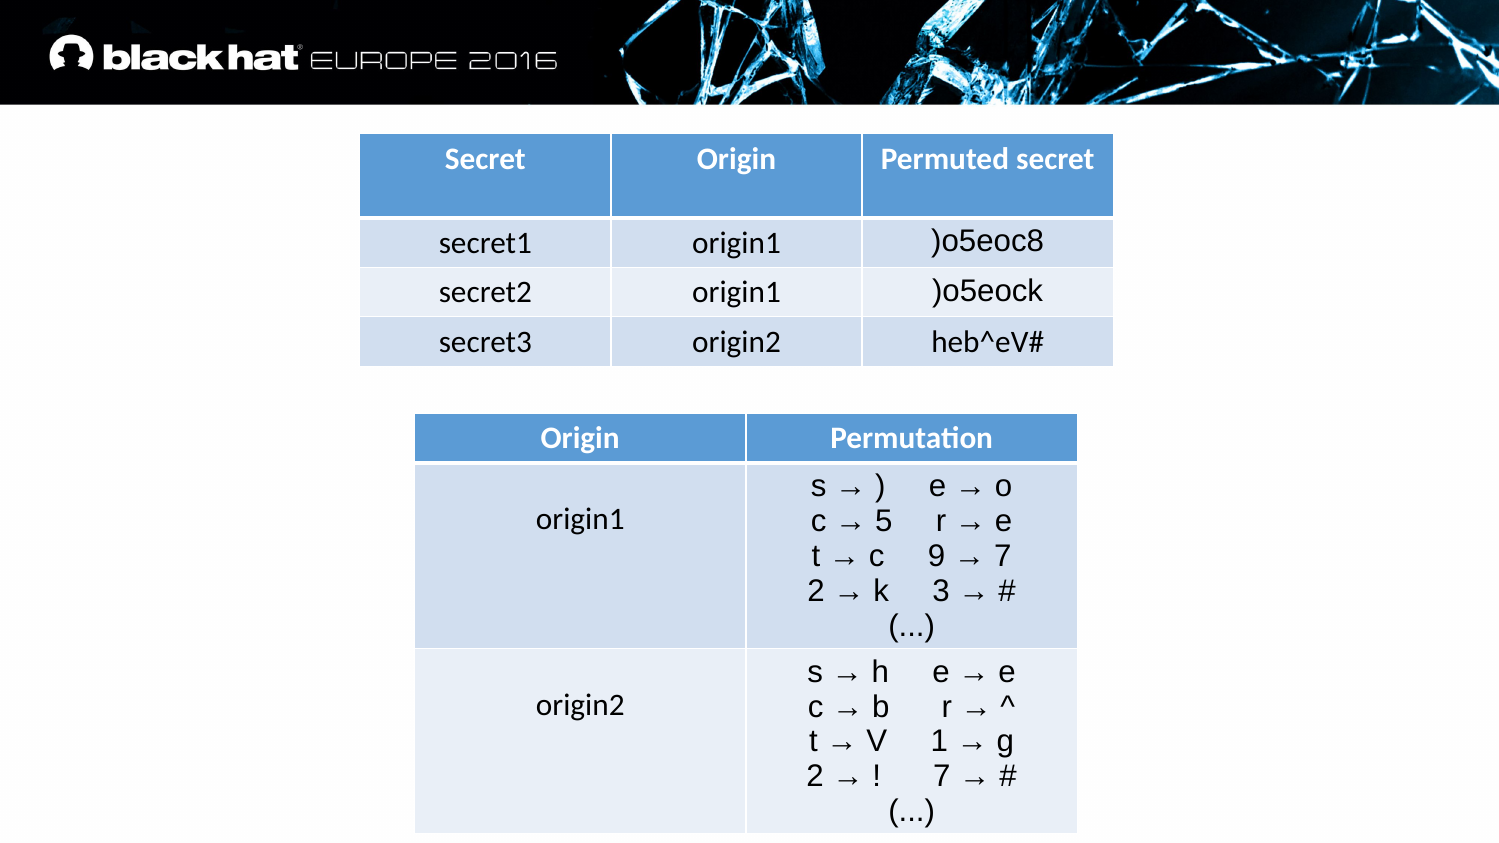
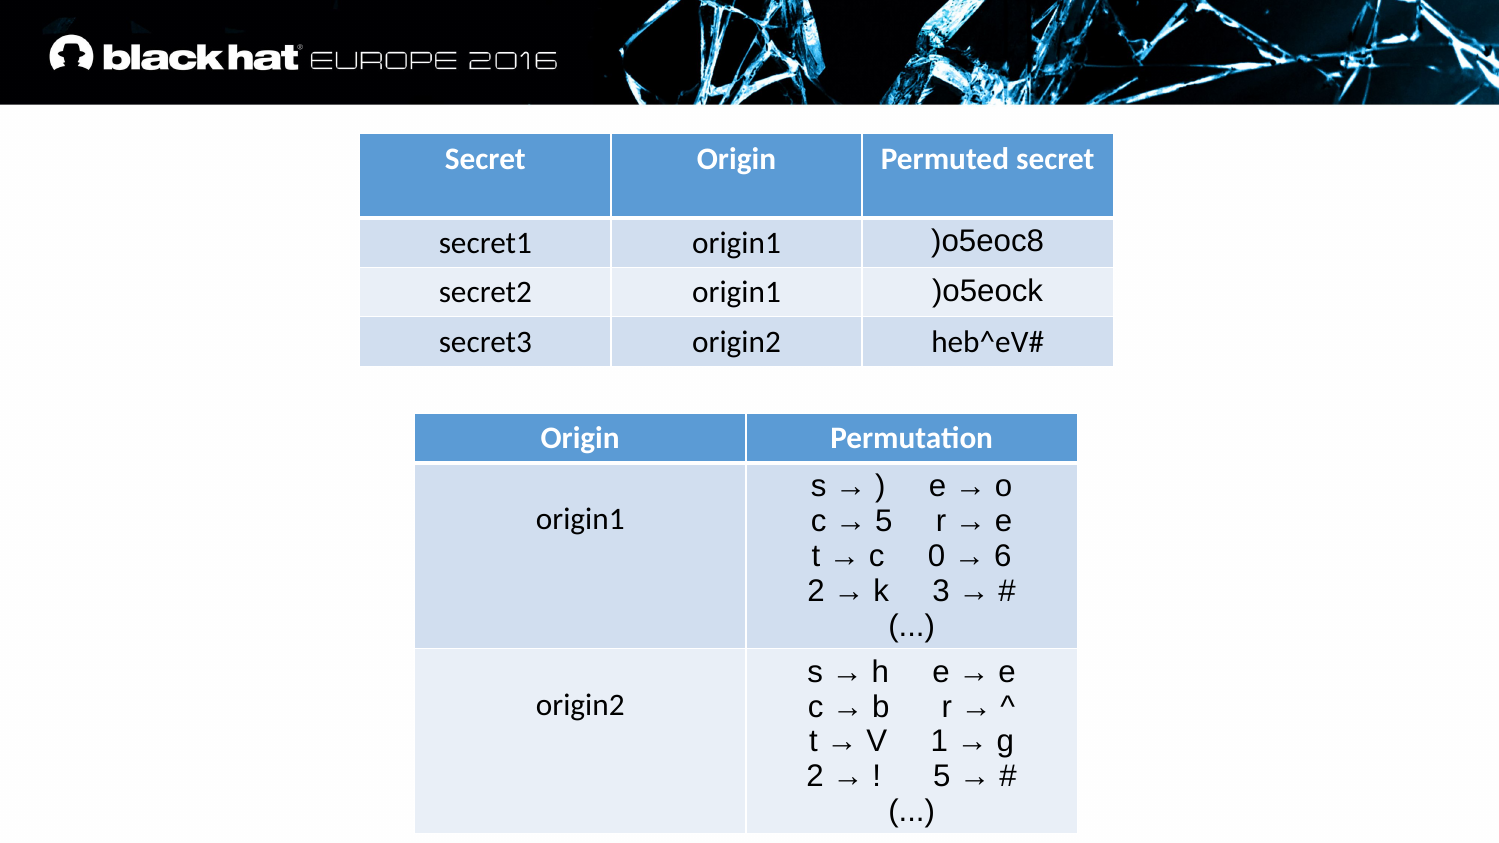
9: 9 -> 0 (937, 556)
7: 7 -> 6 (1003, 556)
7: 7 -> 5 (942, 777)
